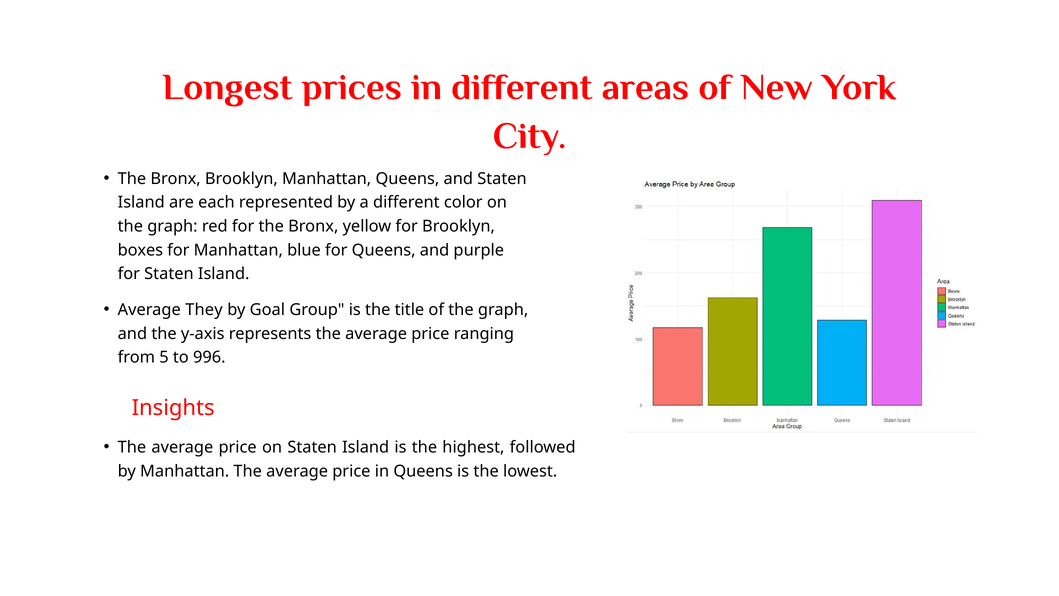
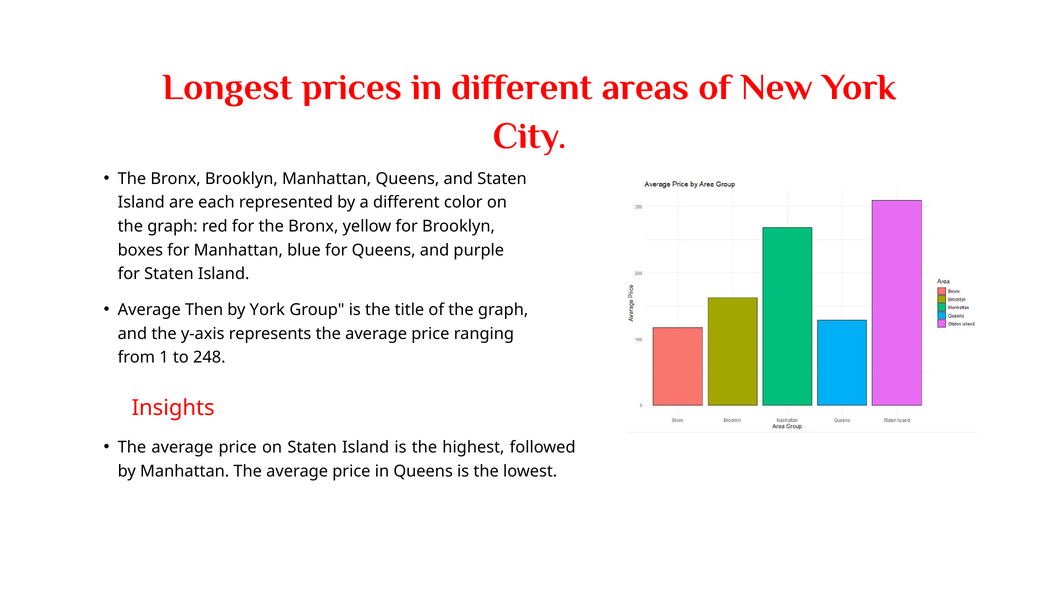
They: They -> Then (204, 310)
by Goal: Goal -> York (267, 310)
5: 5 -> 1 (164, 357)
996: 996 -> 248 (209, 357)
